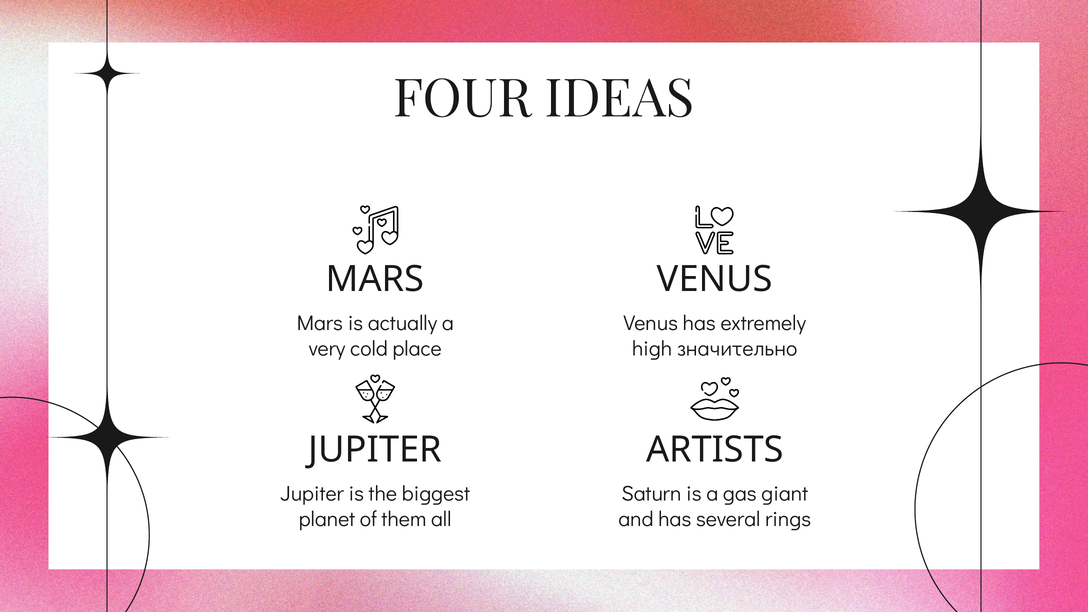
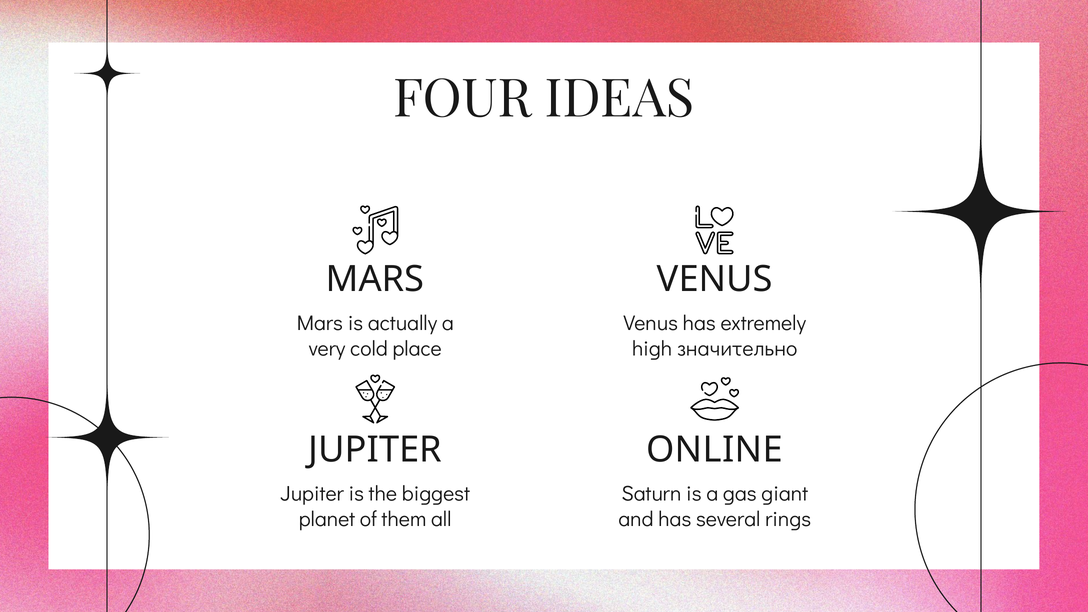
ARTISTS: ARTISTS -> ONLINE (715, 450)
